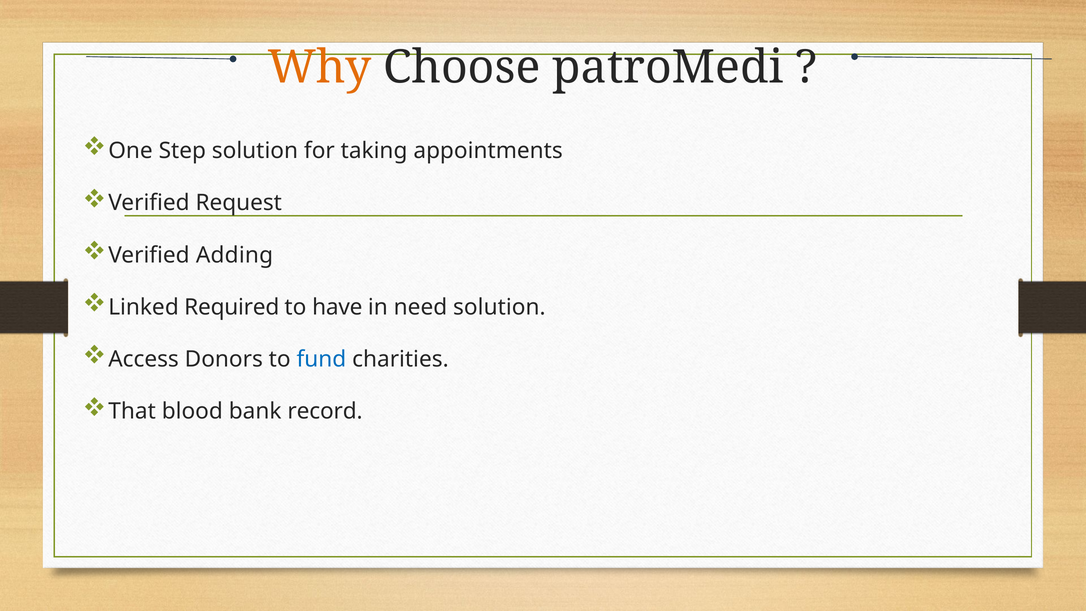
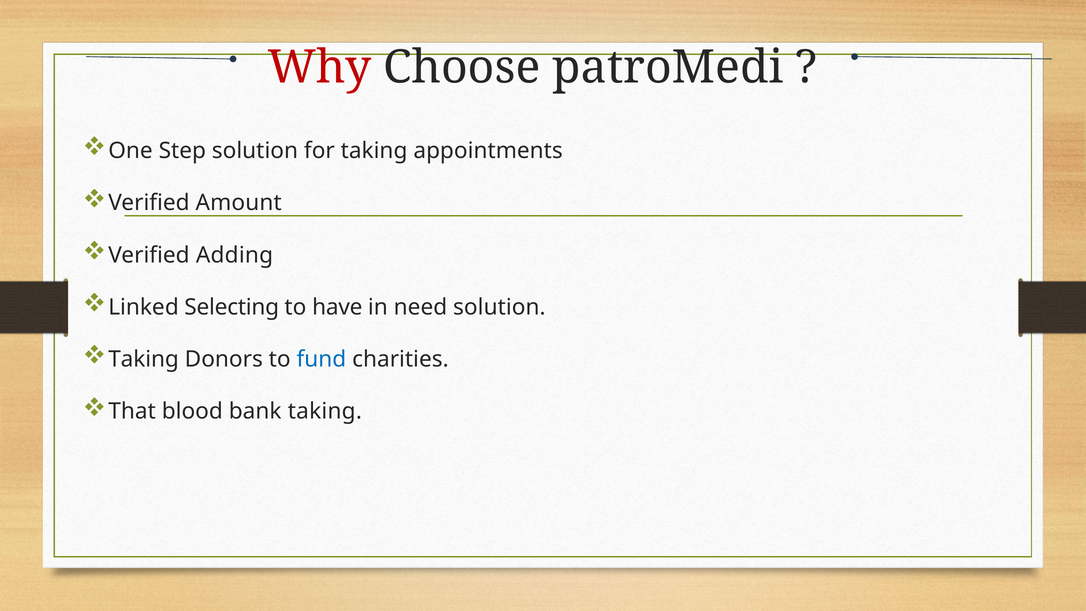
Why colour: orange -> red (320, 68)
Request: Request -> Amount (239, 203)
Required: Required -> Selecting (232, 307)
Access: Access -> Taking (144, 359)
bank record: record -> taking (325, 411)
